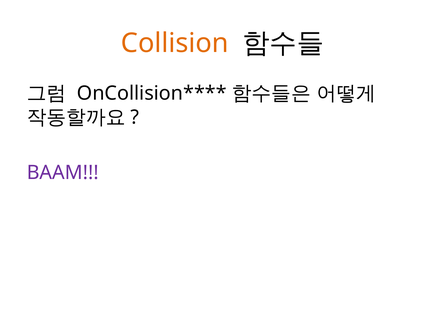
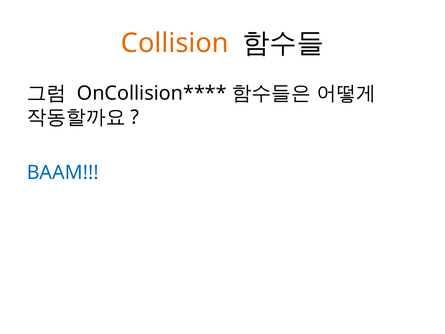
BAAM colour: purple -> blue (63, 172)
